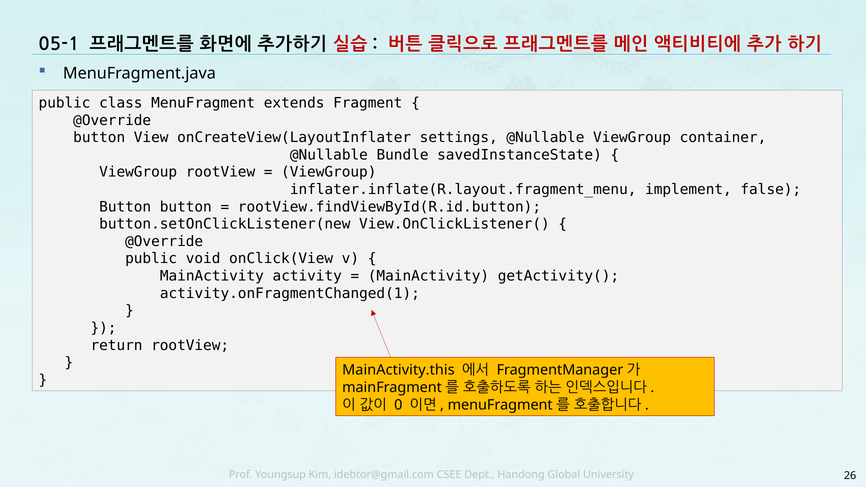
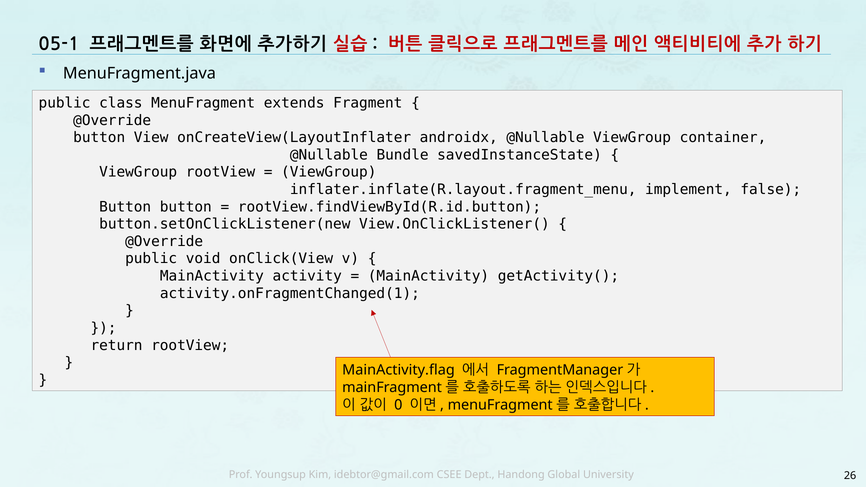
settings: settings -> androidx (459, 138)
MainActivity.this: MainActivity.this -> MainActivity.flag (398, 370)
